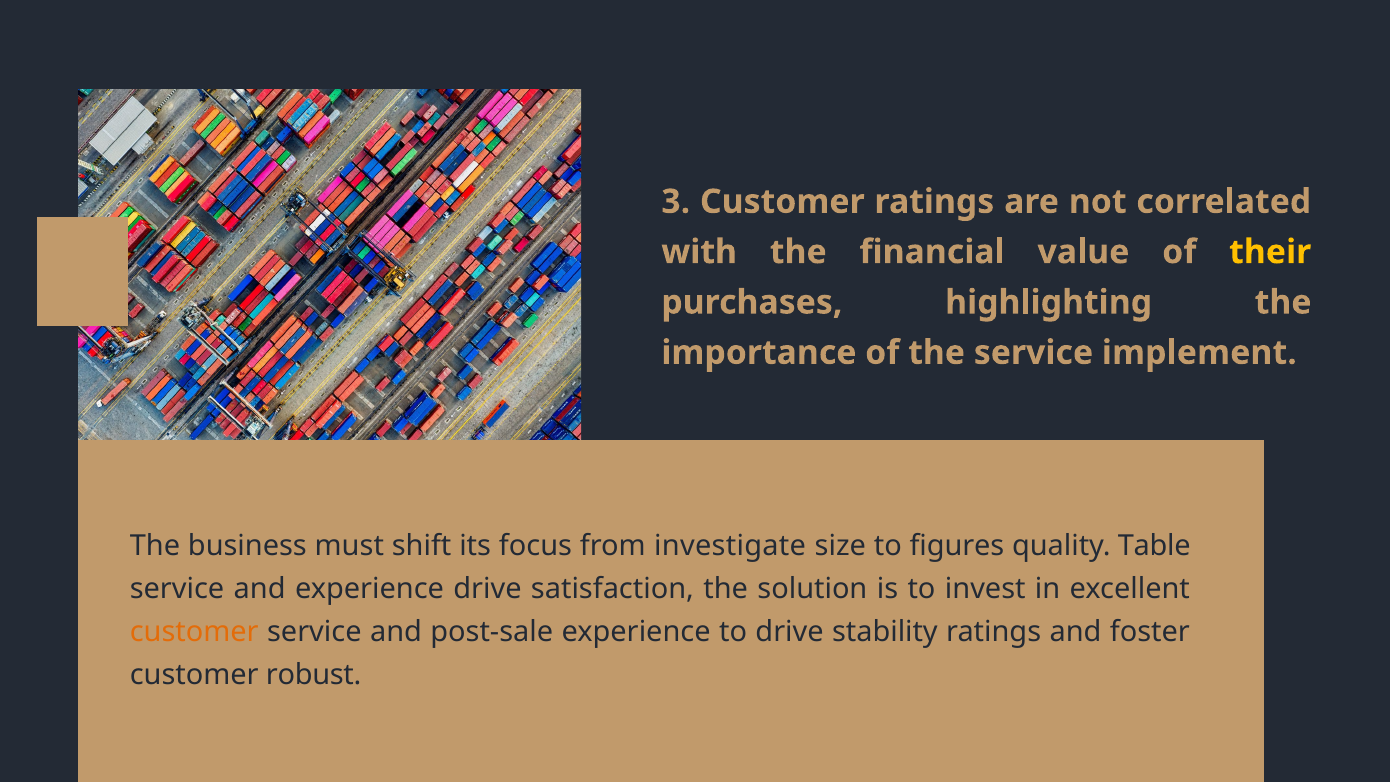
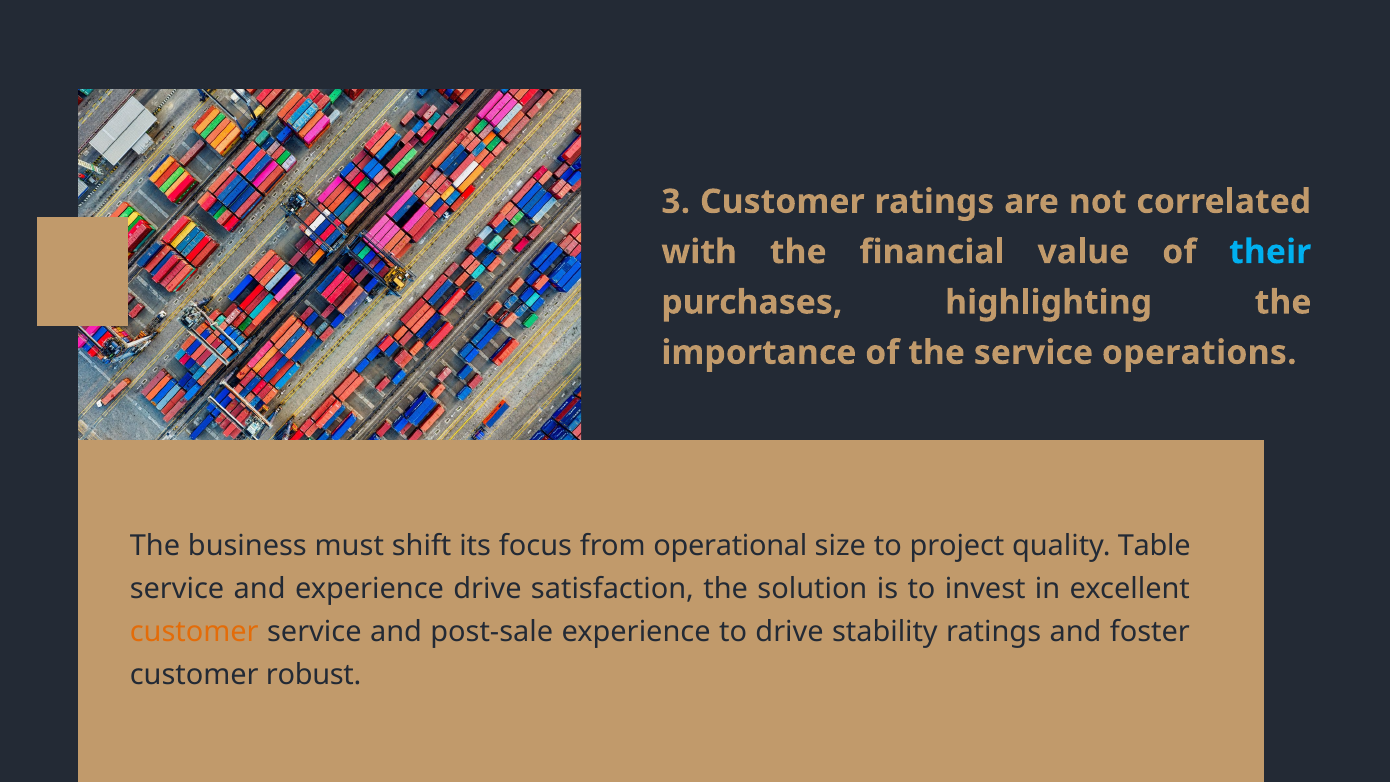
their colour: yellow -> light blue (1270, 252)
implement: implement -> operations (1199, 353)
investigate: investigate -> operational (730, 546)
figures: figures -> project (957, 546)
